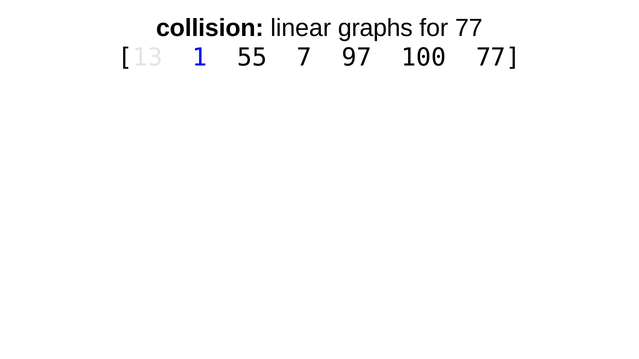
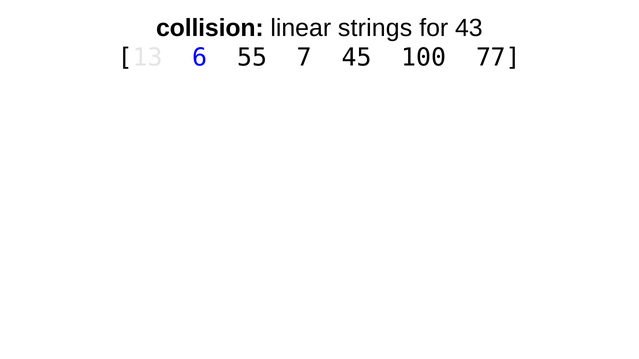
graphs: graphs -> strings (375, 28)
for 77: 77 -> 43 (469, 28)
1: 1 -> 6 (200, 58)
97: 97 -> 45 (357, 58)
